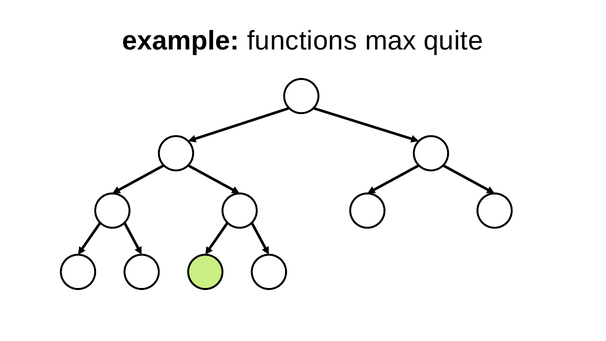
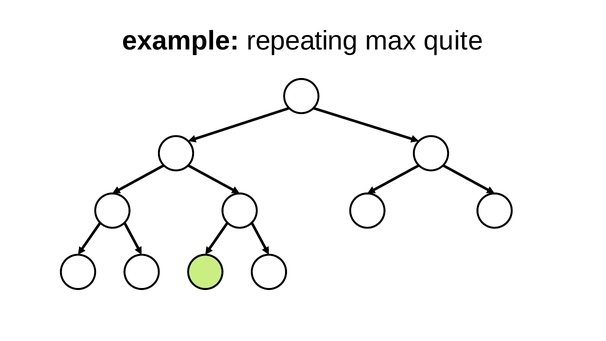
functions: functions -> repeating (302, 41)
